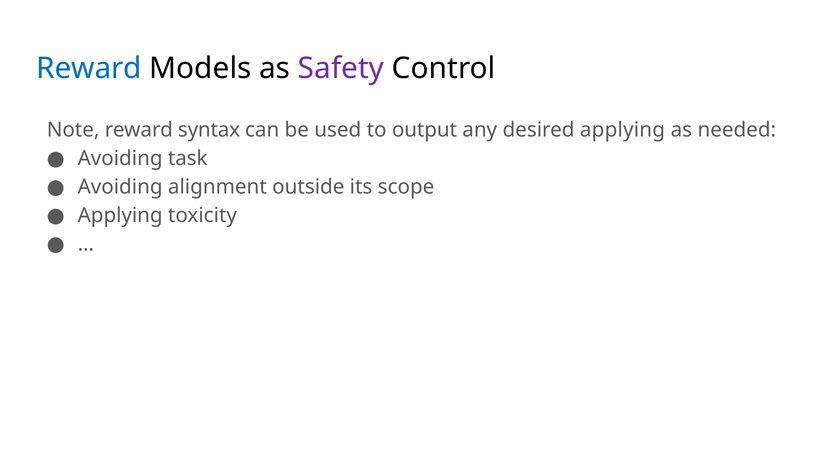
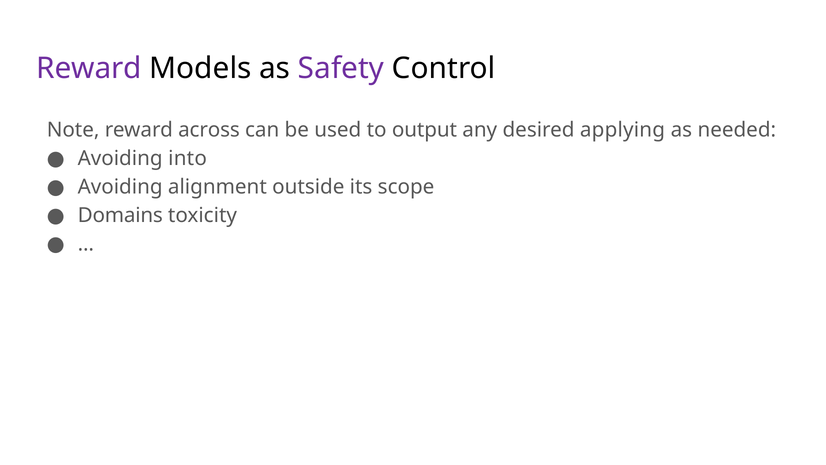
Reward colour: blue -> purple (89, 68)
syntax: syntax -> across (209, 130)
task: task -> into (188, 158)
Applying: Applying -> Domains (120, 215)
